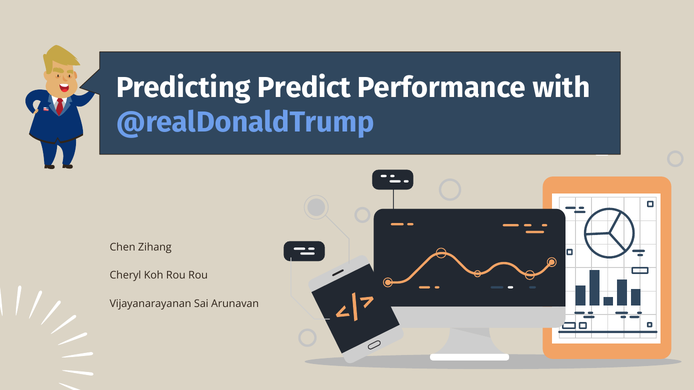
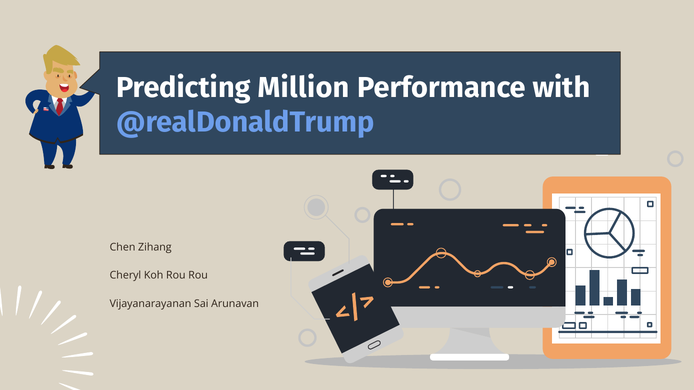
Predict: Predict -> Million (304, 88)
